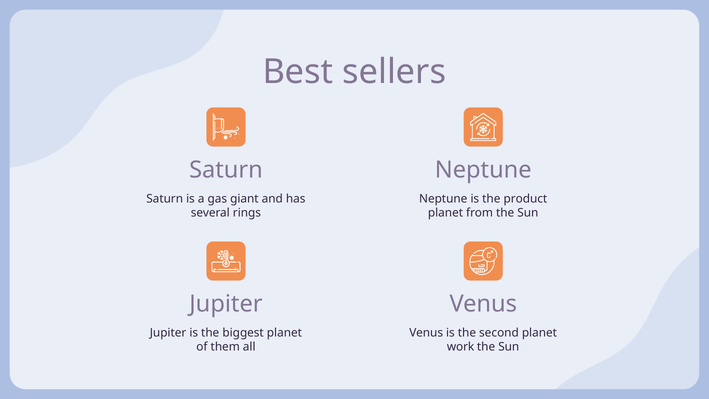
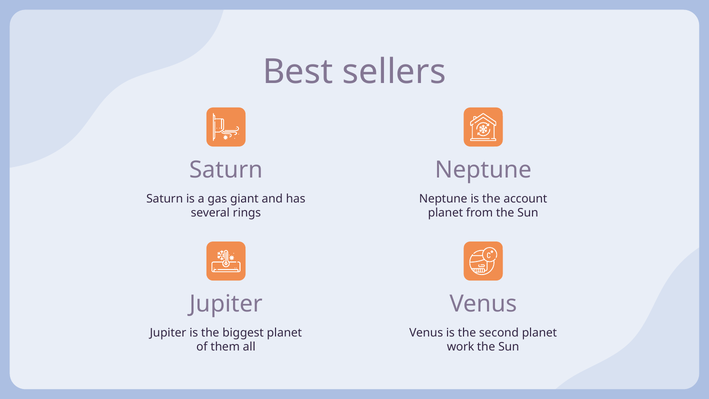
product: product -> account (525, 199)
